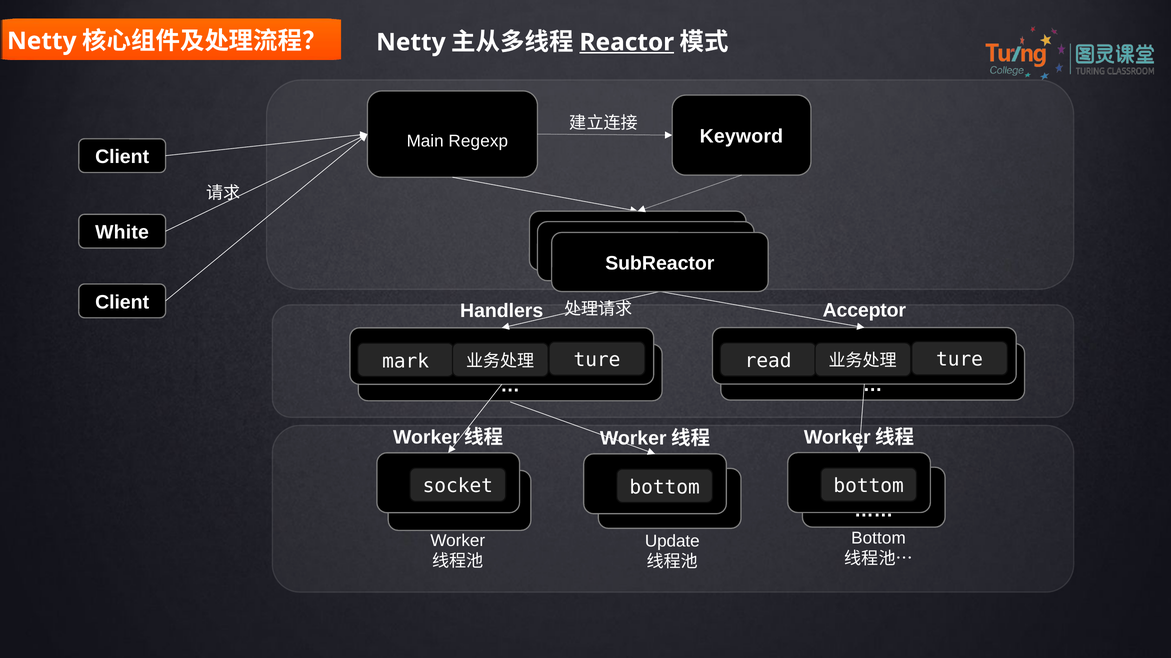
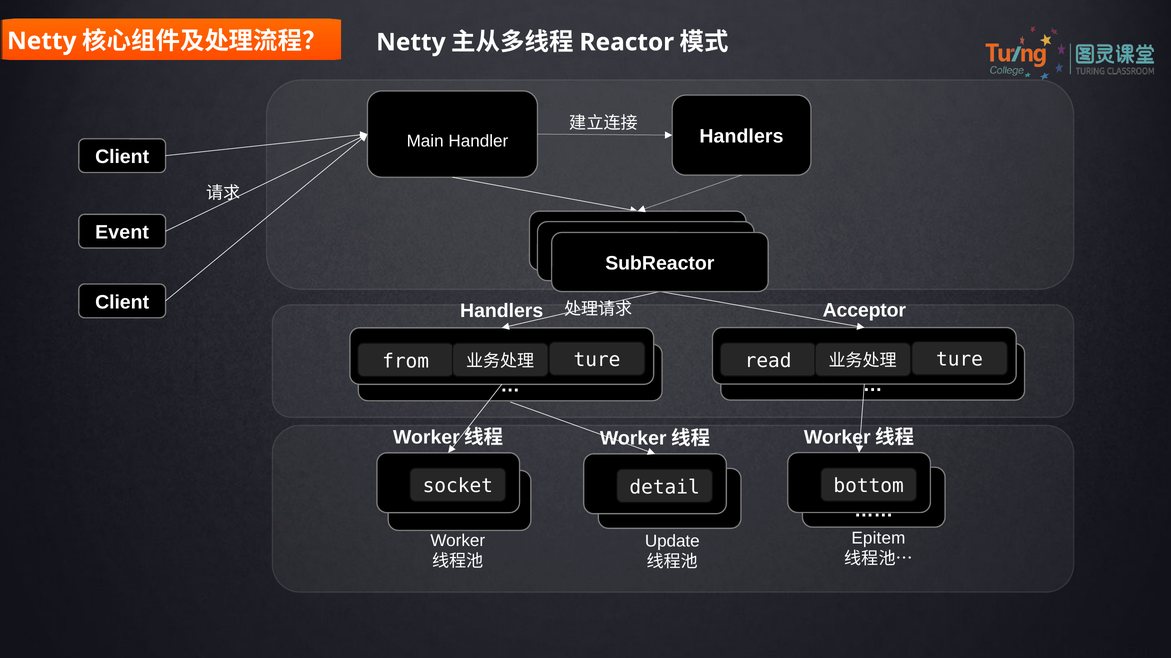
Reactor underline: present -> none (627, 42)
Keyword: Keyword -> Handlers (741, 137)
Regexp: Regexp -> Handler (478, 141)
White: White -> Event (122, 233)
mark: mark -> from (406, 361)
bottom: bottom -> detail (665, 488)
Bottom: Bottom -> Epitem (878, 539)
